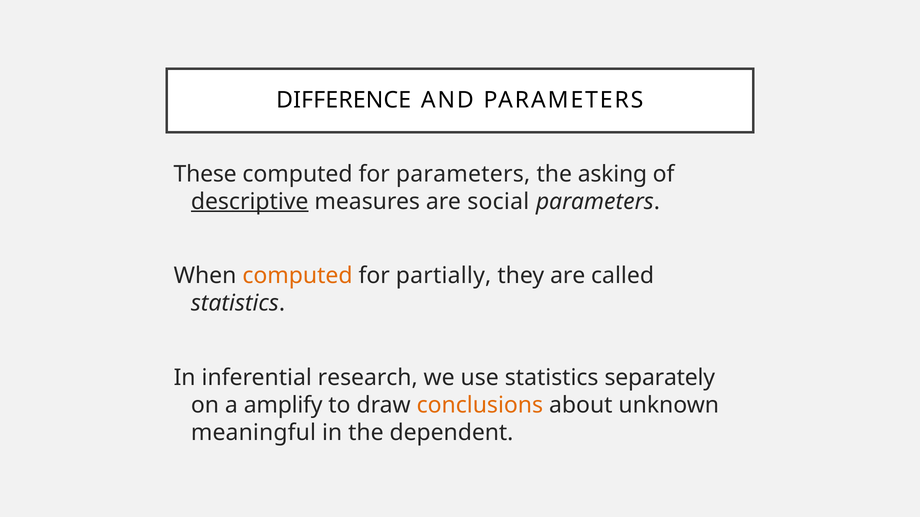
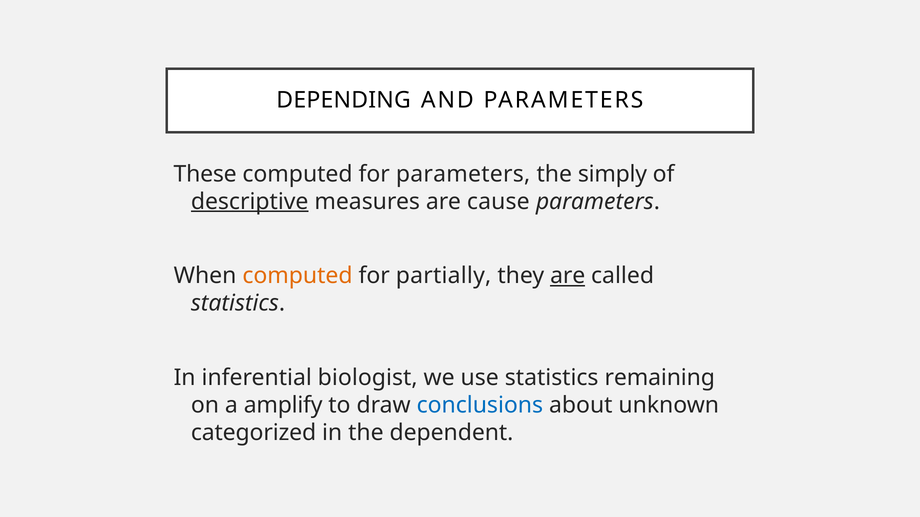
DIFFERENCE: DIFFERENCE -> DEPENDING (344, 100)
asking: asking -> simply (612, 174)
social: social -> cause (498, 202)
are underline: none -> present (568, 276)
research: research -> biologist (368, 378)
separately: separately -> remaining (660, 378)
conclusions colour: orange -> blue (480, 406)
meaningful: meaningful -> categorized (254, 433)
